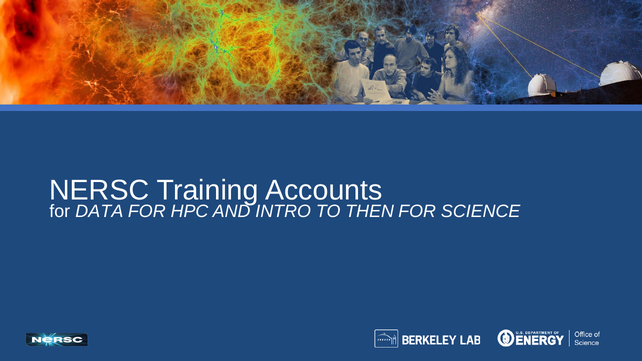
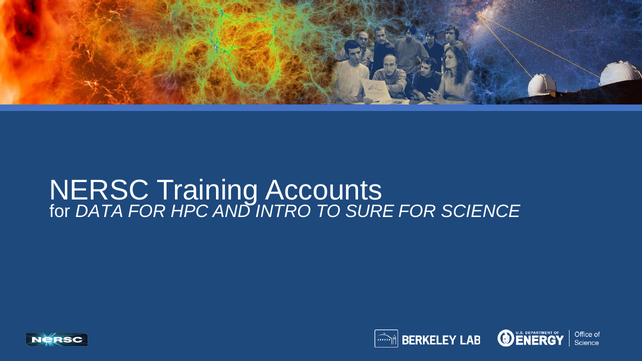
THEN: THEN -> SURE (370, 211)
